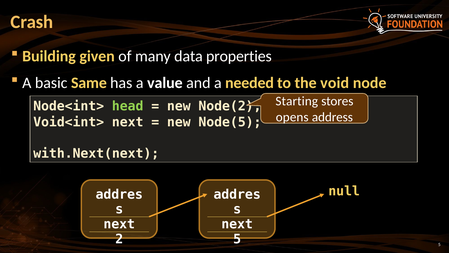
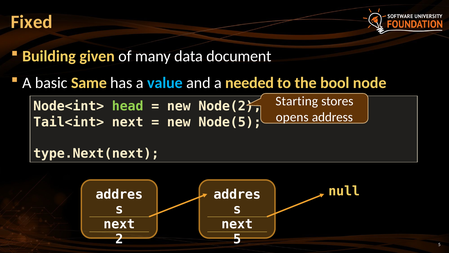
Crash: Crash -> Fixed (32, 22)
properties: properties -> document (239, 56)
value colour: white -> light blue (165, 83)
void: void -> bool (335, 83)
Void<int>: Void<int> -> Tail<int> (69, 122)
with.Next(next: with.Next(next -> type.Next(next (96, 153)
